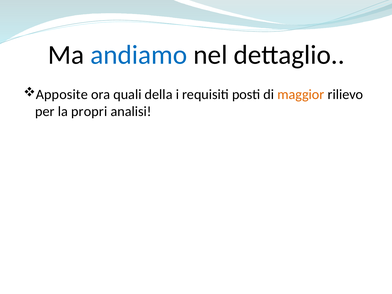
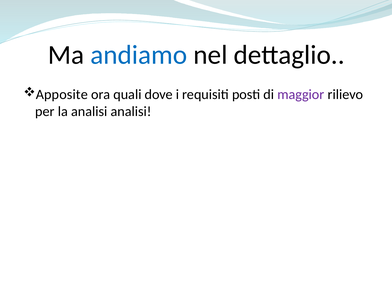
della: della -> dove (159, 94)
maggior colour: orange -> purple (301, 94)
la propri: propri -> analisi (89, 111)
